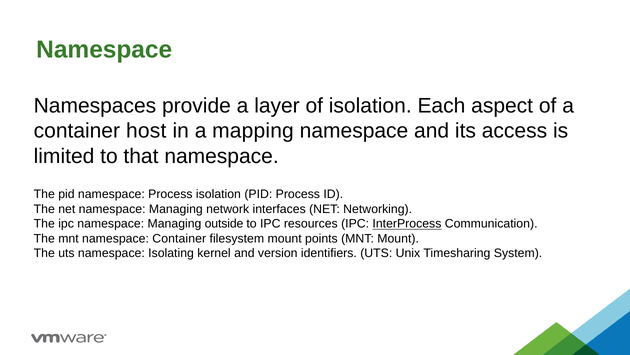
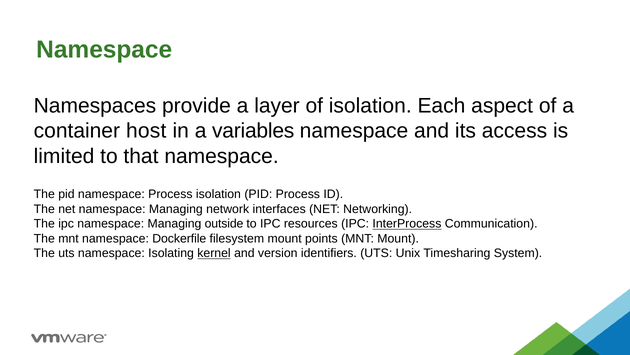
mapping: mapping -> variables (253, 131)
namespace Container: Container -> Dockerfile (179, 238)
kernel underline: none -> present (214, 253)
